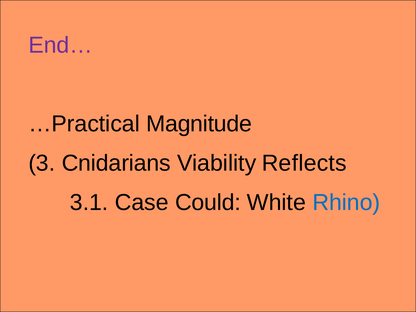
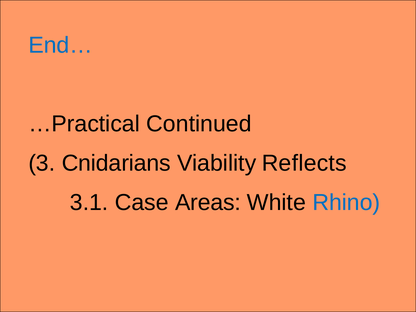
End… colour: purple -> blue (60, 45)
Magnitude: Magnitude -> Continued (199, 124)
Could: Could -> Areas (208, 202)
